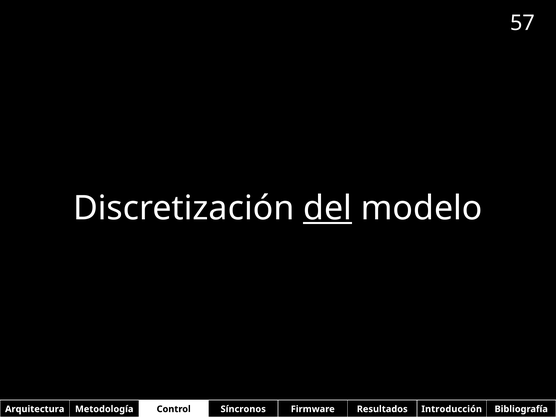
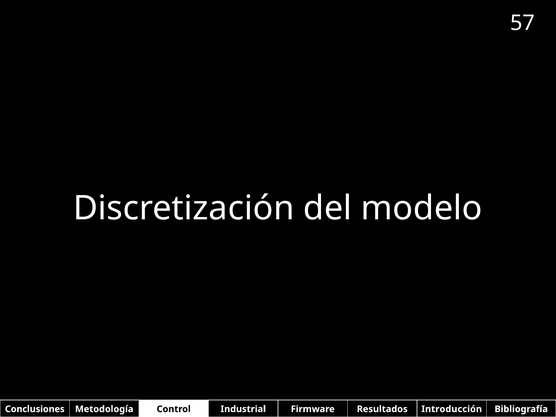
del underline: present -> none (328, 208)
Arquitectura: Arquitectura -> Conclusiones (35, 409)
Síncronos: Síncronos -> Industrial (243, 409)
